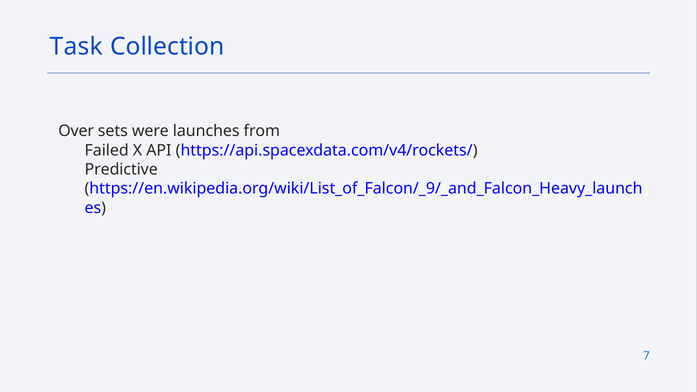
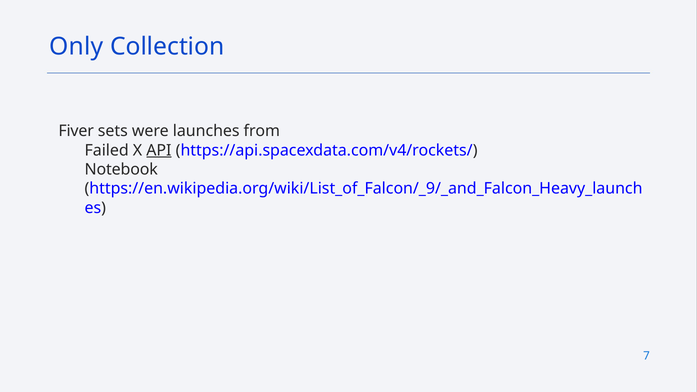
Task: Task -> Only (76, 47)
Over: Over -> Fiver (76, 131)
API underline: none -> present (159, 150)
Predictive: Predictive -> Notebook (121, 169)
